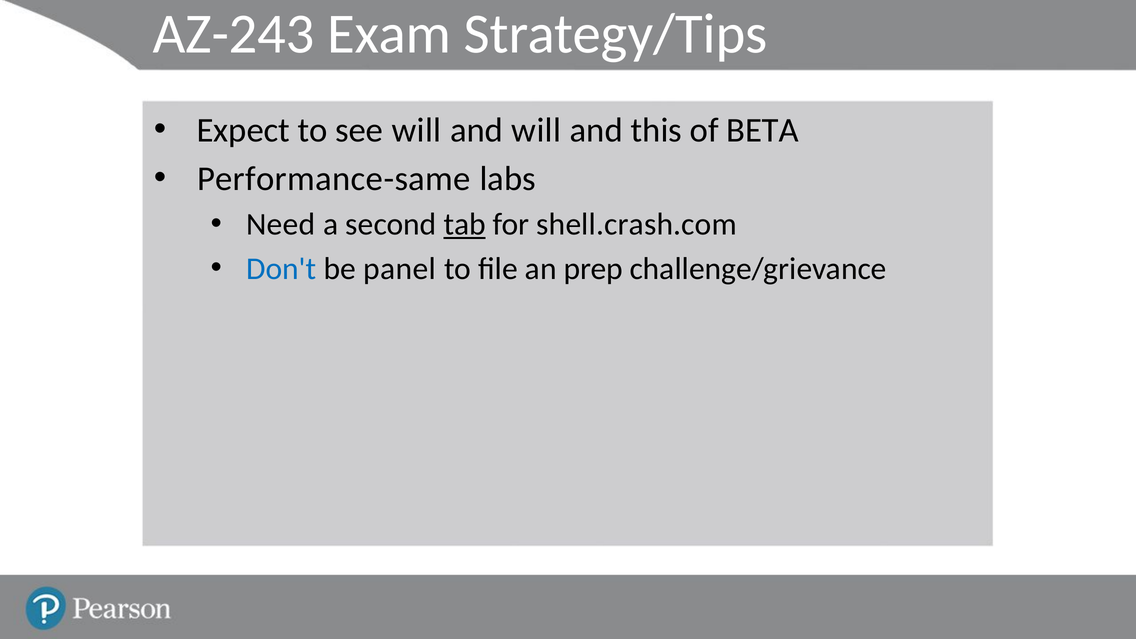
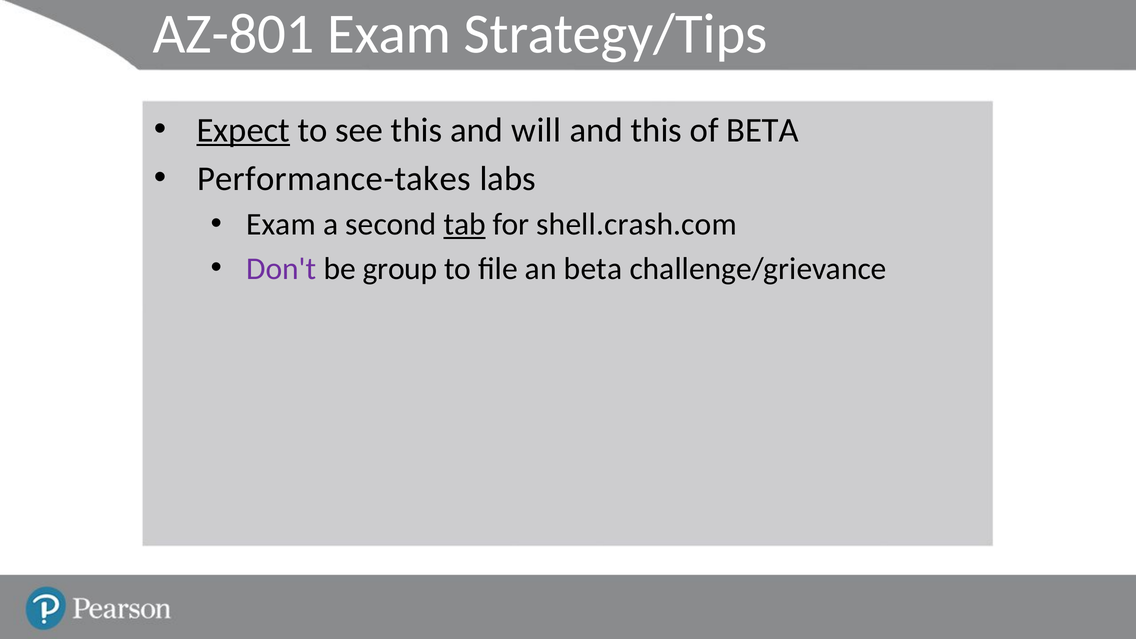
AZ-243: AZ-243 -> AZ-801 (234, 34)
Expect underline: none -> present (243, 130)
see will: will -> this (417, 130)
Performance-same: Performance-same -> Performance-takes (334, 179)
Need: Need -> Exam (281, 225)
Don't colour: blue -> purple (281, 269)
panel: panel -> group (400, 269)
an prep: prep -> beta (593, 269)
